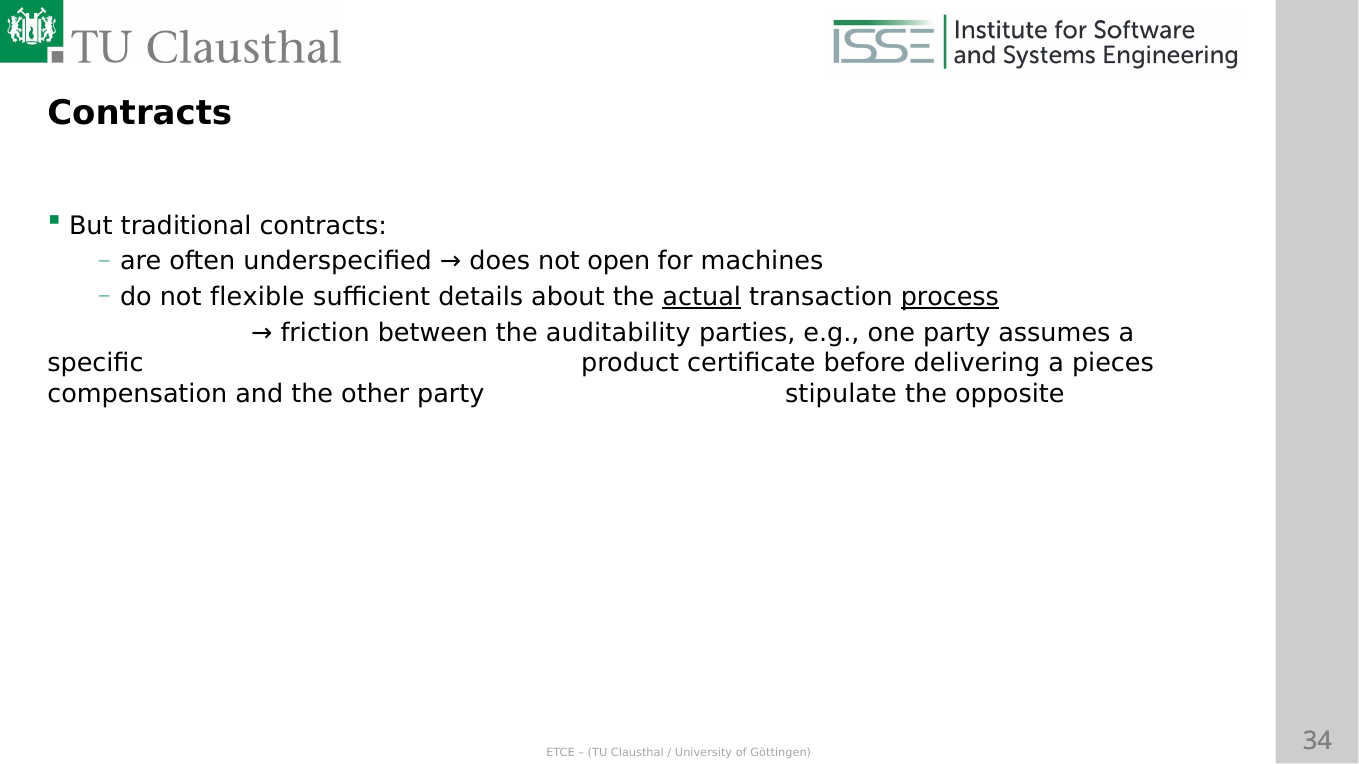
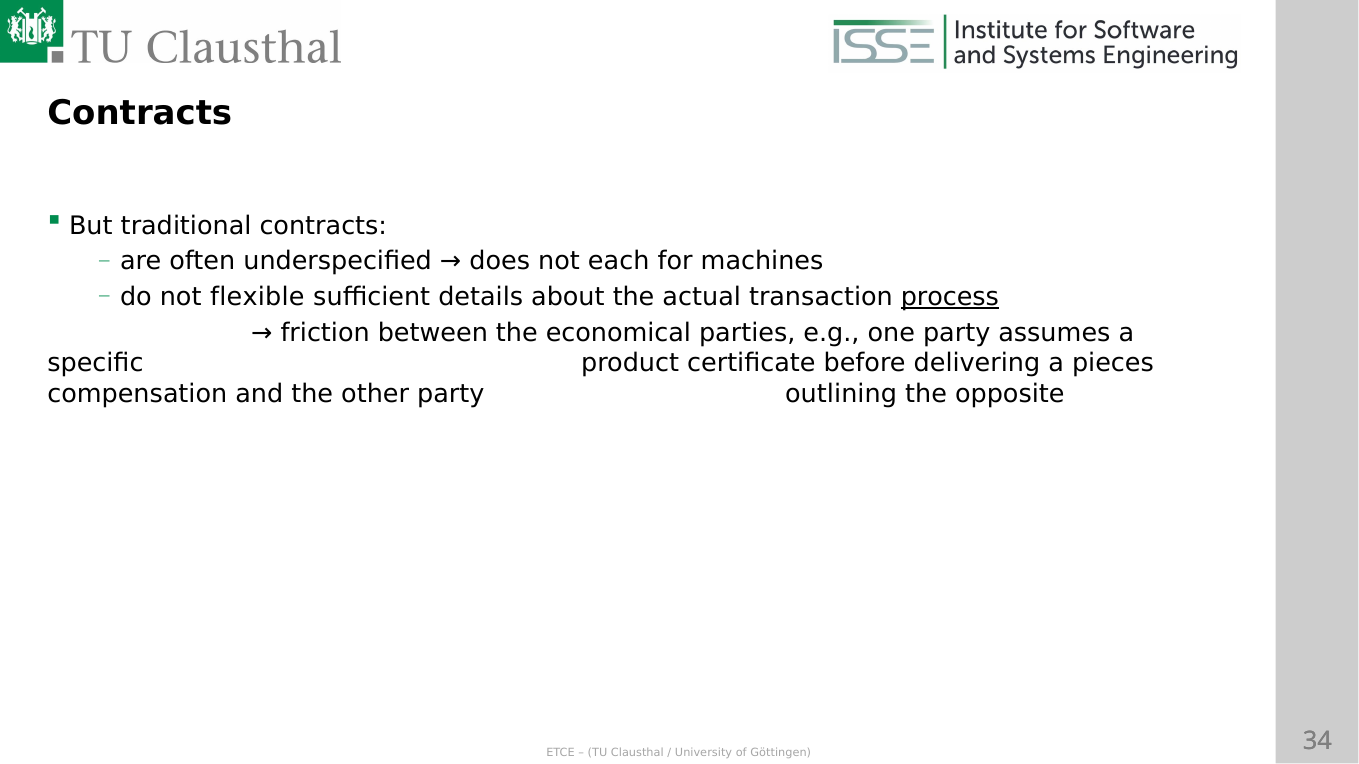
open: open -> each (619, 262)
actual underline: present -> none (702, 297)
auditability: auditability -> economical (618, 333)
stipulate: stipulate -> outlining (841, 394)
